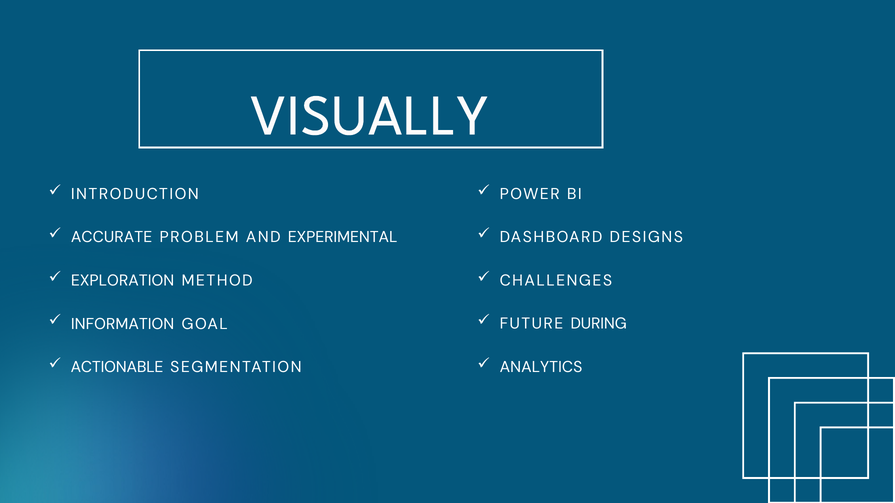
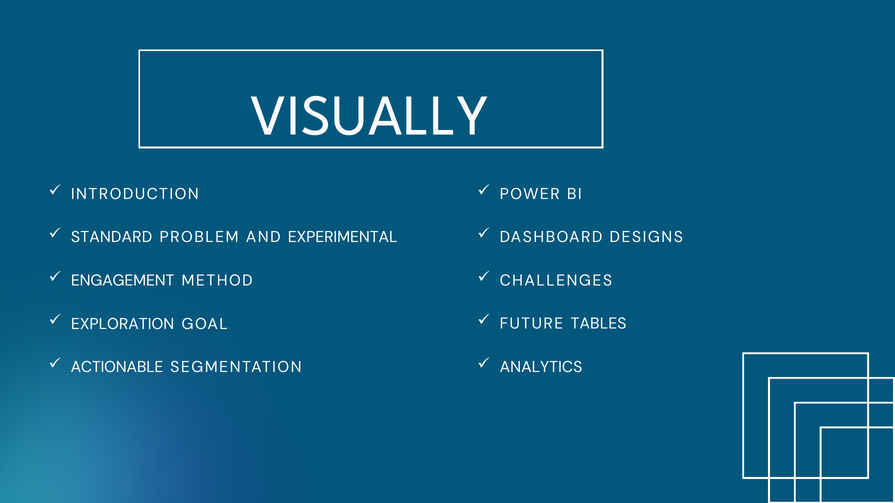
ACCURATE: ACCURATE -> STANDARD (112, 237)
EXPLORATION: EXPLORATION -> ENGAGEMENT (123, 281)
DURING: DURING -> TABLES (599, 324)
INFORMATION: INFORMATION -> EXPLORATION (123, 324)
